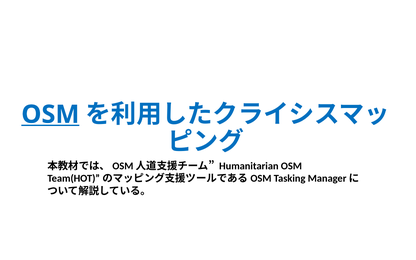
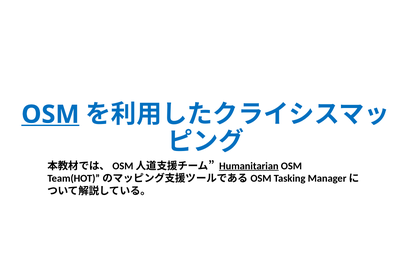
Humanitarian underline: none -> present (249, 166)
